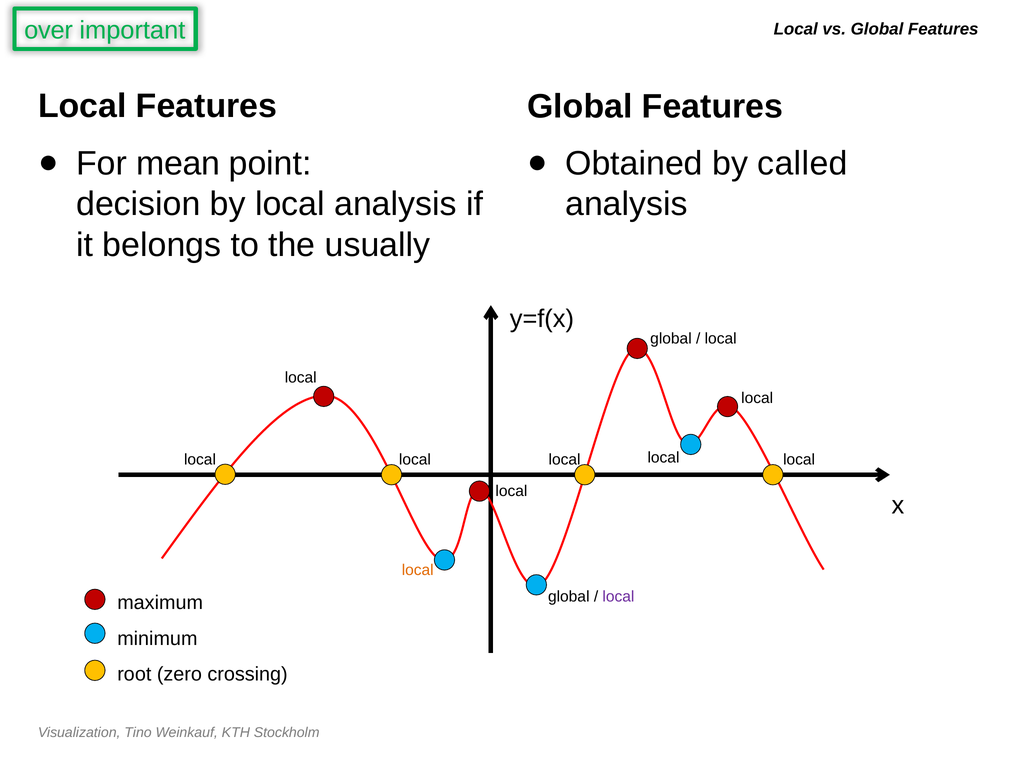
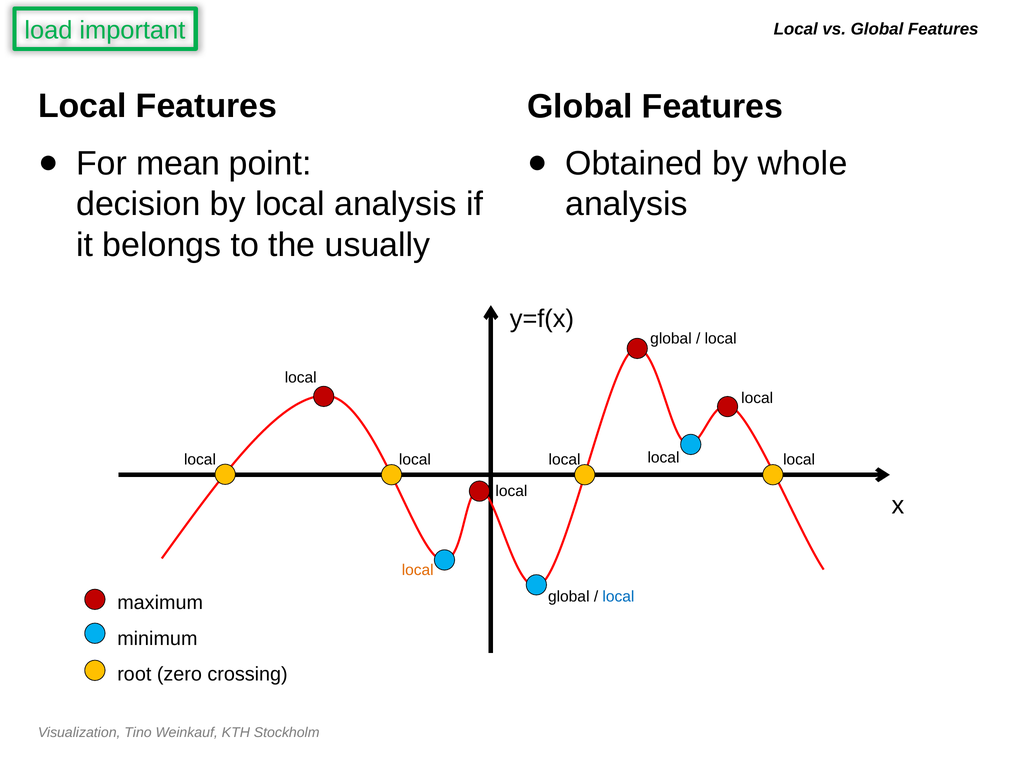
over: over -> load (48, 30)
called: called -> whole (803, 163)
local colour: purple -> blue (618, 597)
